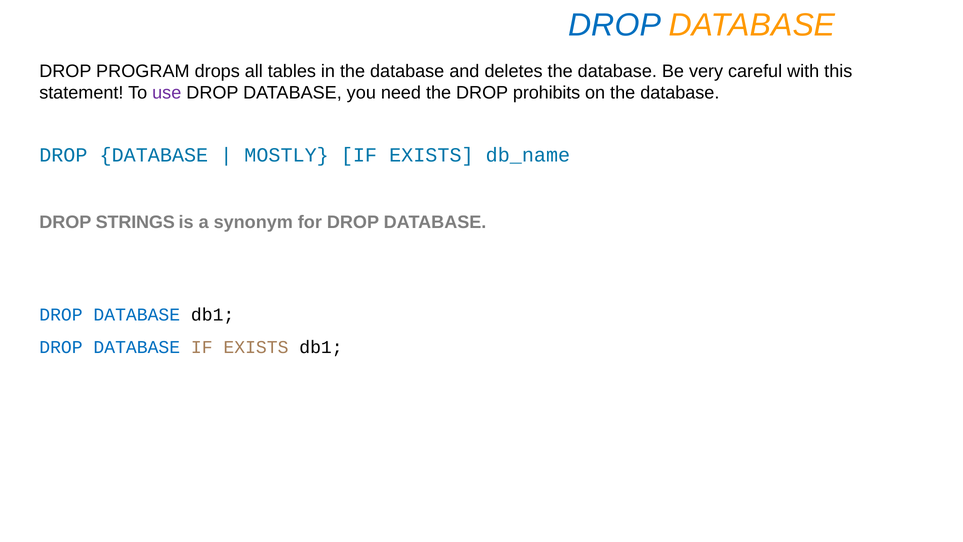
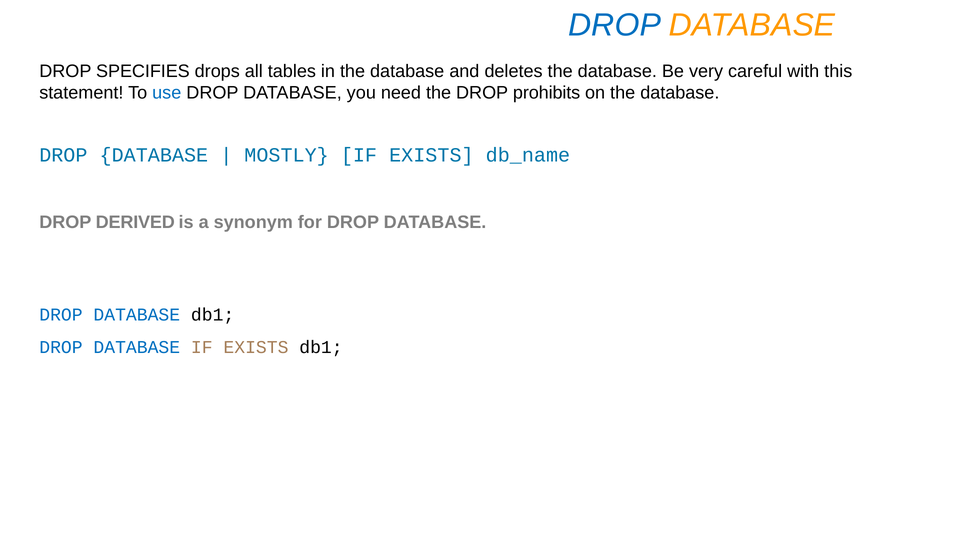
PROGRAM: PROGRAM -> SPECIFIES (143, 71)
use colour: purple -> blue (167, 93)
STRINGS: STRINGS -> DERIVED (135, 222)
